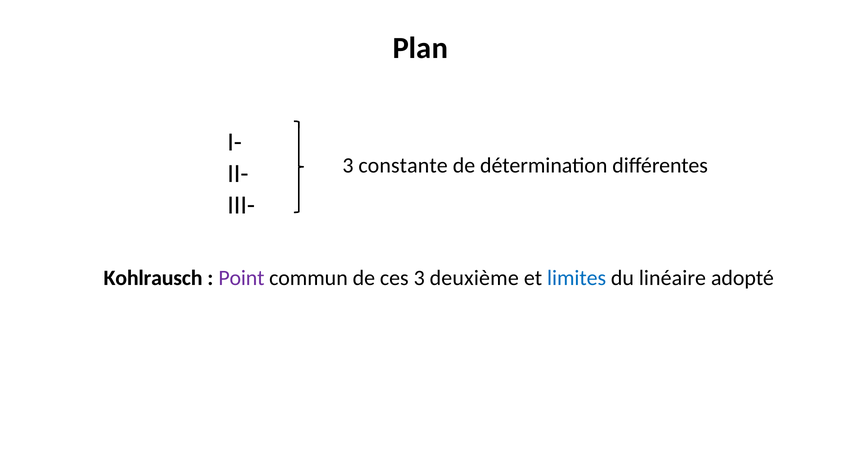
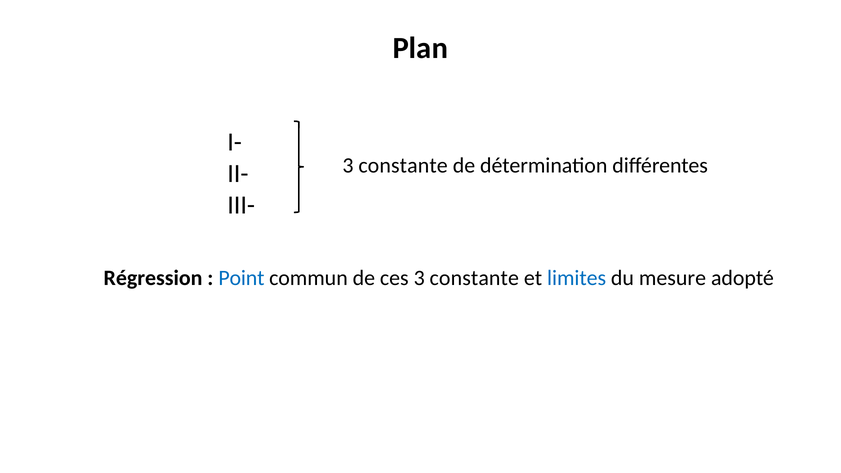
Kohlrausch: Kohlrausch -> Régression (153, 278)
Point colour: purple -> blue (241, 278)
ces 3 deuxième: deuxième -> constante (474, 278)
linéaire: linéaire -> mesure (672, 278)
